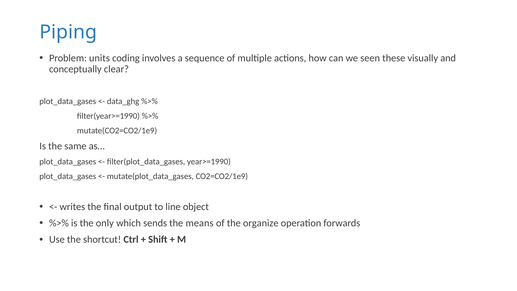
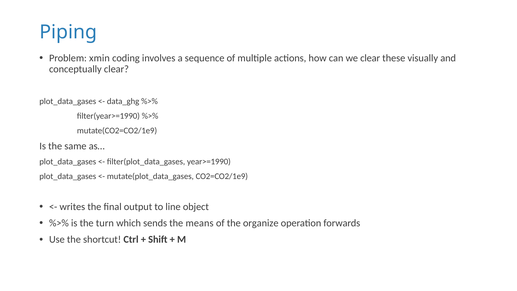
units: units -> xmin (99, 58)
we seen: seen -> clear (370, 58)
only: only -> turn (105, 223)
